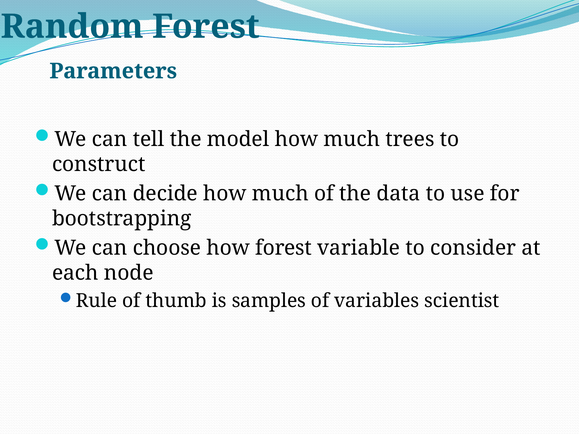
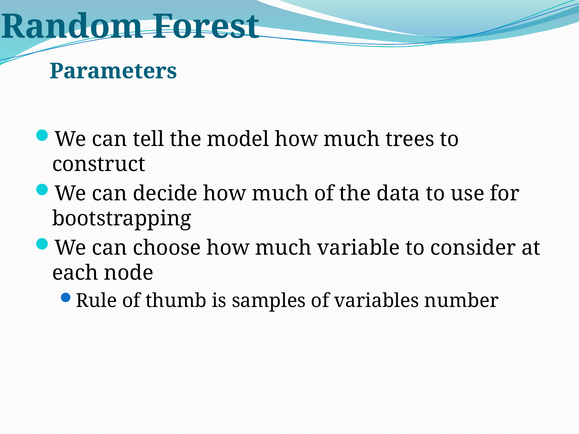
choose how forest: forest -> much (284, 248)
scientist: scientist -> number (462, 301)
